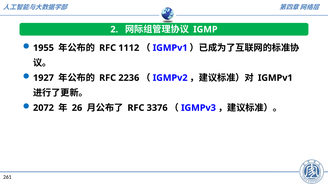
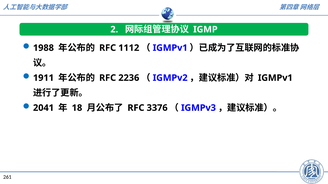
1955: 1955 -> 1988 (43, 48)
1927: 1927 -> 1911 (43, 78)
2072: 2072 -> 2041 (43, 108)
26: 26 -> 18 (77, 108)
